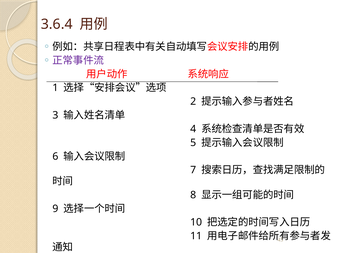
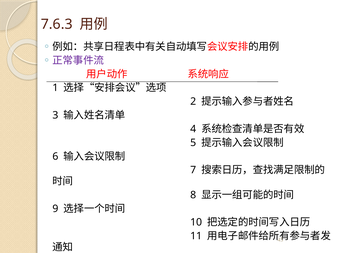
3.6.4: 3.6.4 -> 7.6.3 (57, 24)
